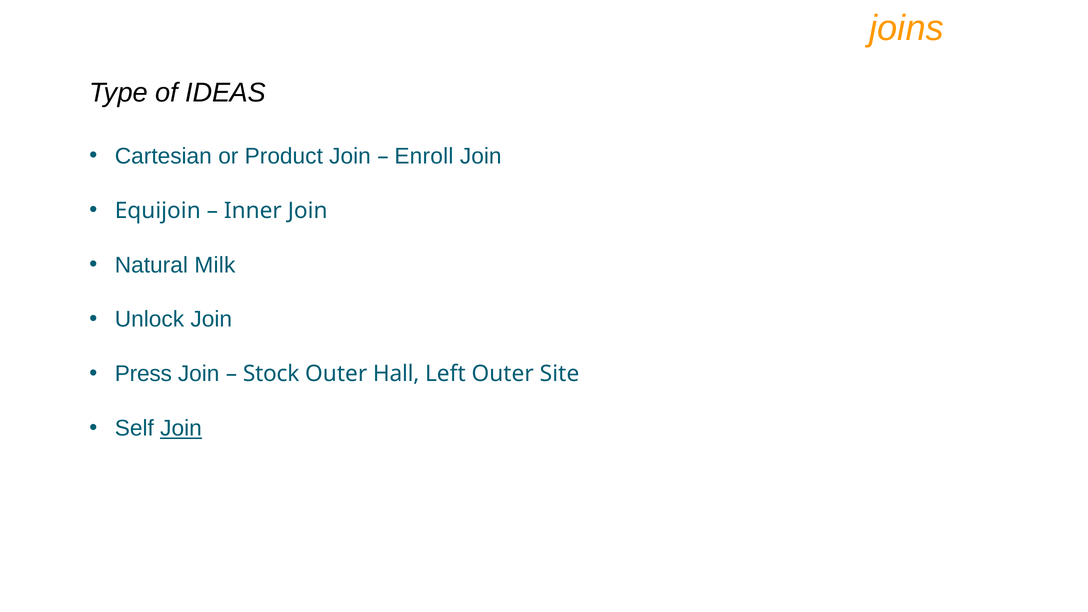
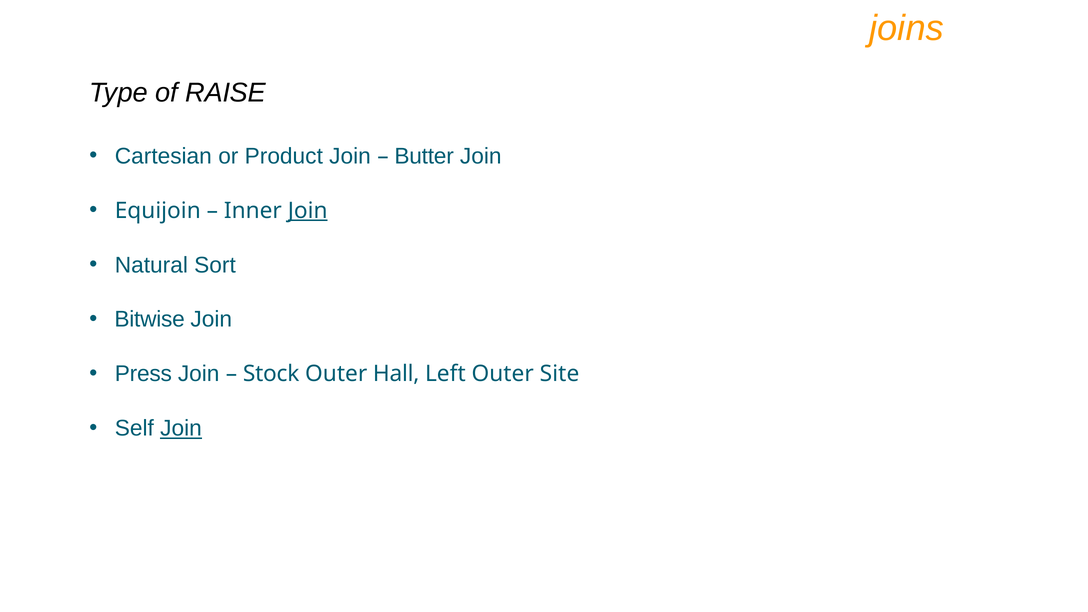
IDEAS: IDEAS -> RAISE (226, 93)
Enroll: Enroll -> Butter (424, 156)
Join underline: none -> present (308, 211)
Milk: Milk -> Sort (215, 265)
Unlock: Unlock -> Bitwise (150, 319)
